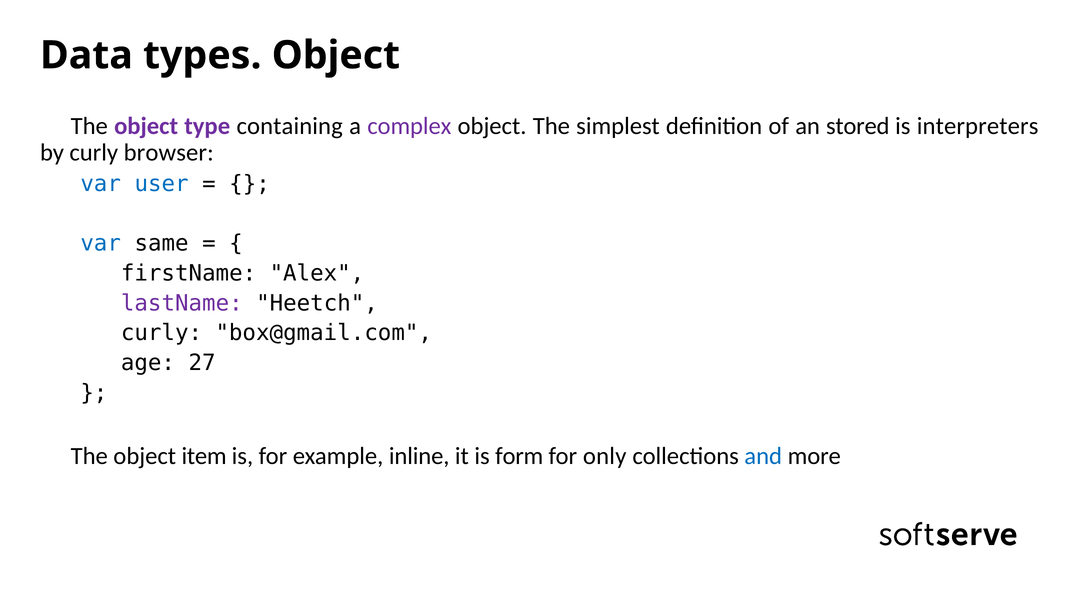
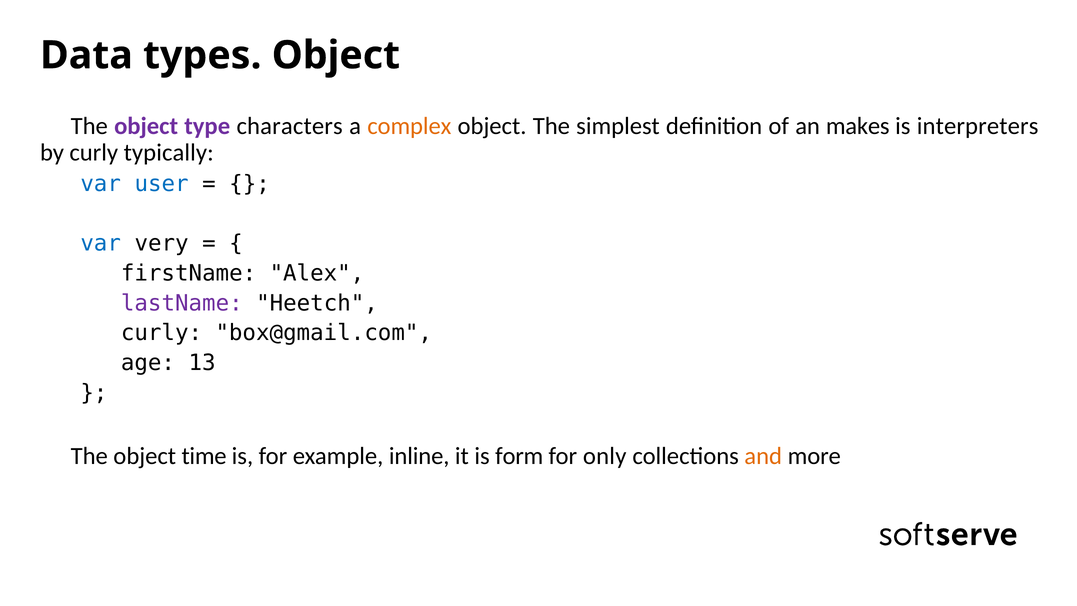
containing: containing -> characters (290, 126)
complex colour: purple -> orange (409, 126)
stored: stored -> makes (858, 126)
browser: browser -> typically (169, 153)
same: same -> very (162, 243)
27: 27 -> 13 (202, 363)
item: item -> time (204, 456)
and colour: blue -> orange (763, 456)
